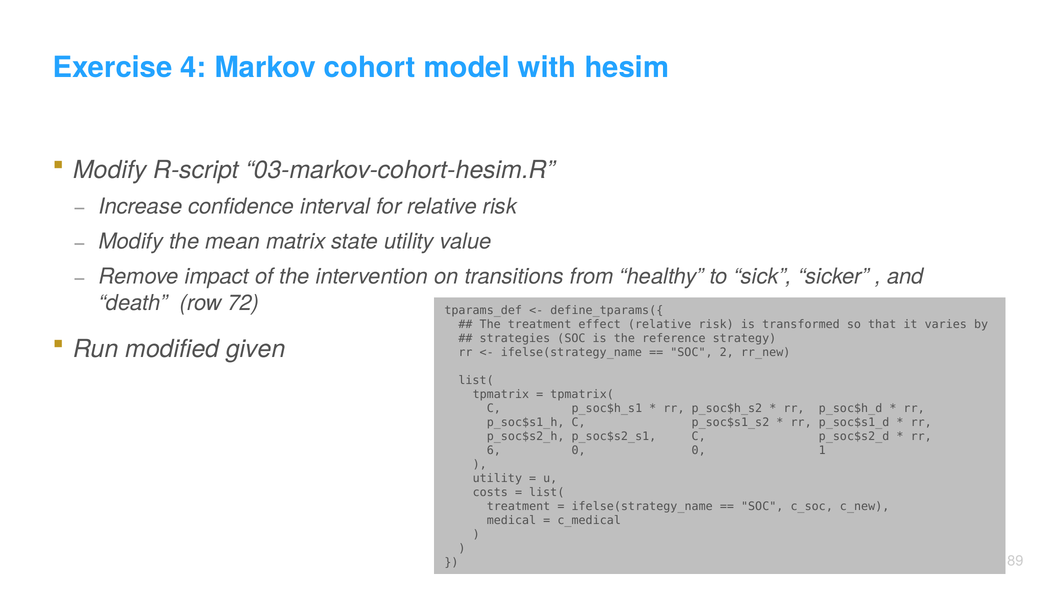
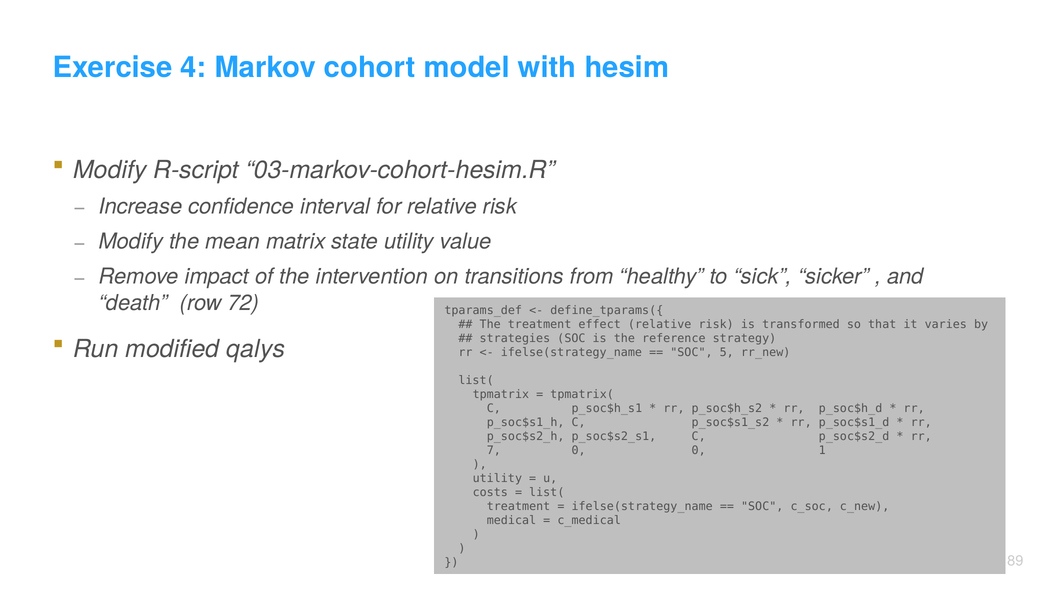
given: given -> qalys (256, 349)
2: 2 -> 5 (727, 352)
6: 6 -> 7 (494, 450)
